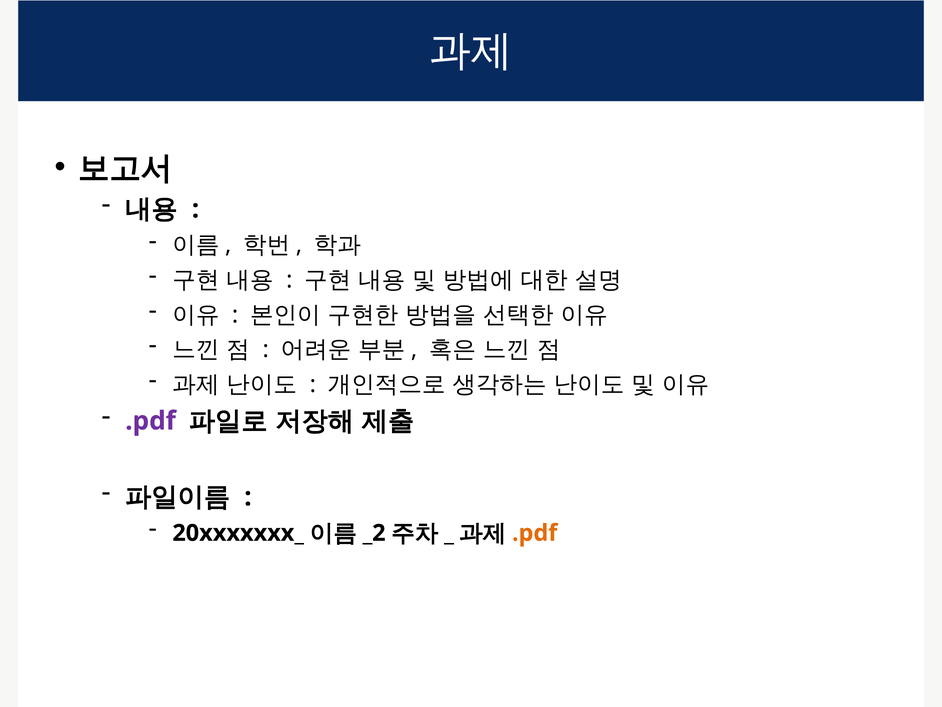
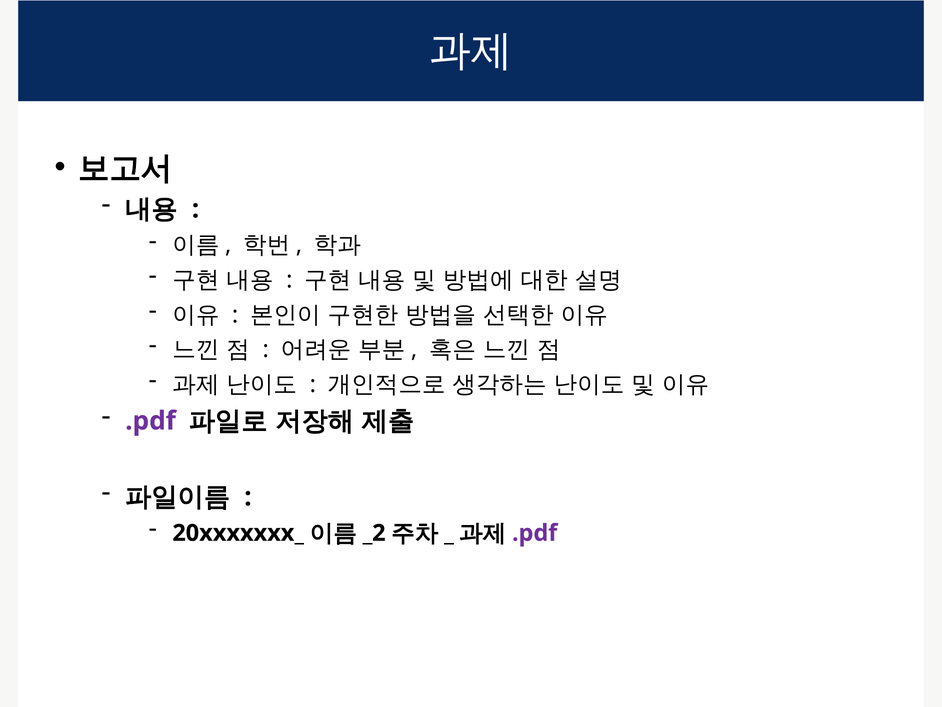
.pdf colour: orange -> purple (535, 533)
